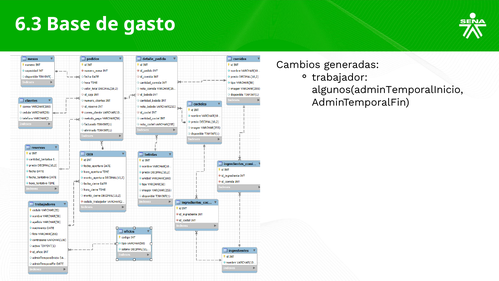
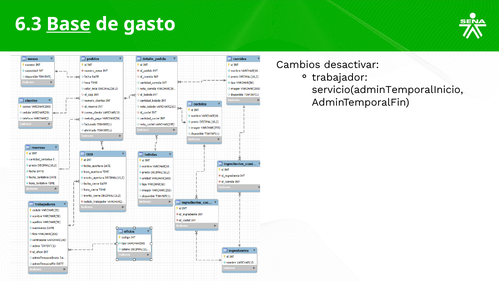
Base underline: none -> present (69, 24)
generadas: generadas -> desactivar (352, 65)
algunos(adminTemporalInicio: algunos(adminTemporalInicio -> servicio(adminTemporalInicio (388, 90)
